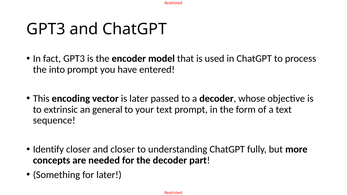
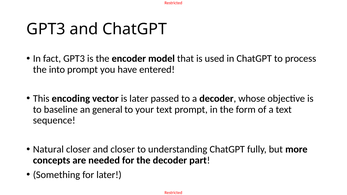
extrinsic: extrinsic -> baseline (61, 110)
Identify: Identify -> Natural (48, 149)
